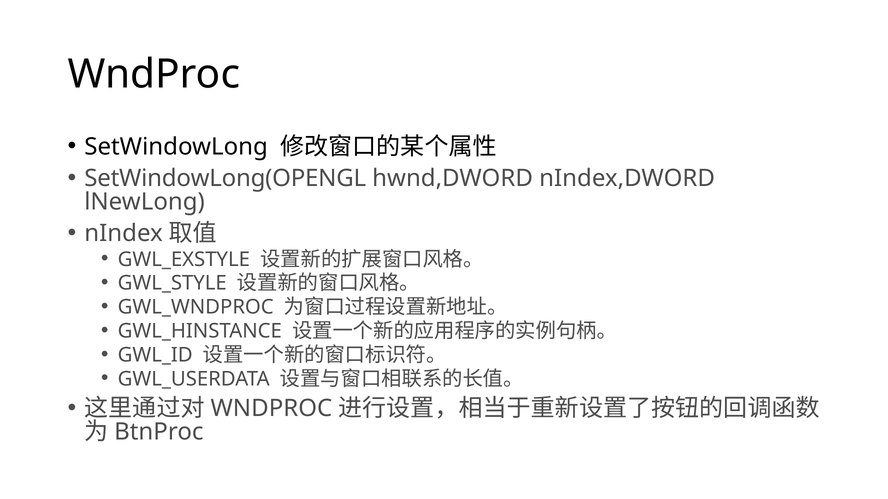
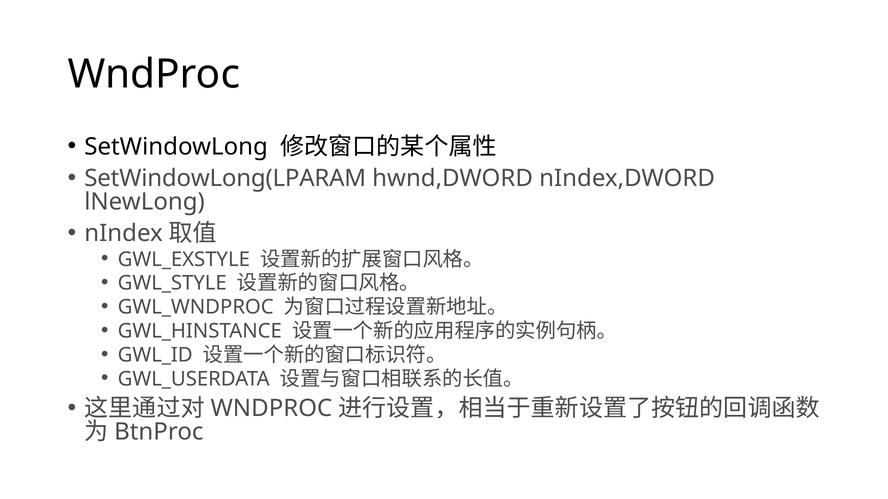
SetWindowLong(OPENGL: SetWindowLong(OPENGL -> SetWindowLong(LPARAM (225, 179)
